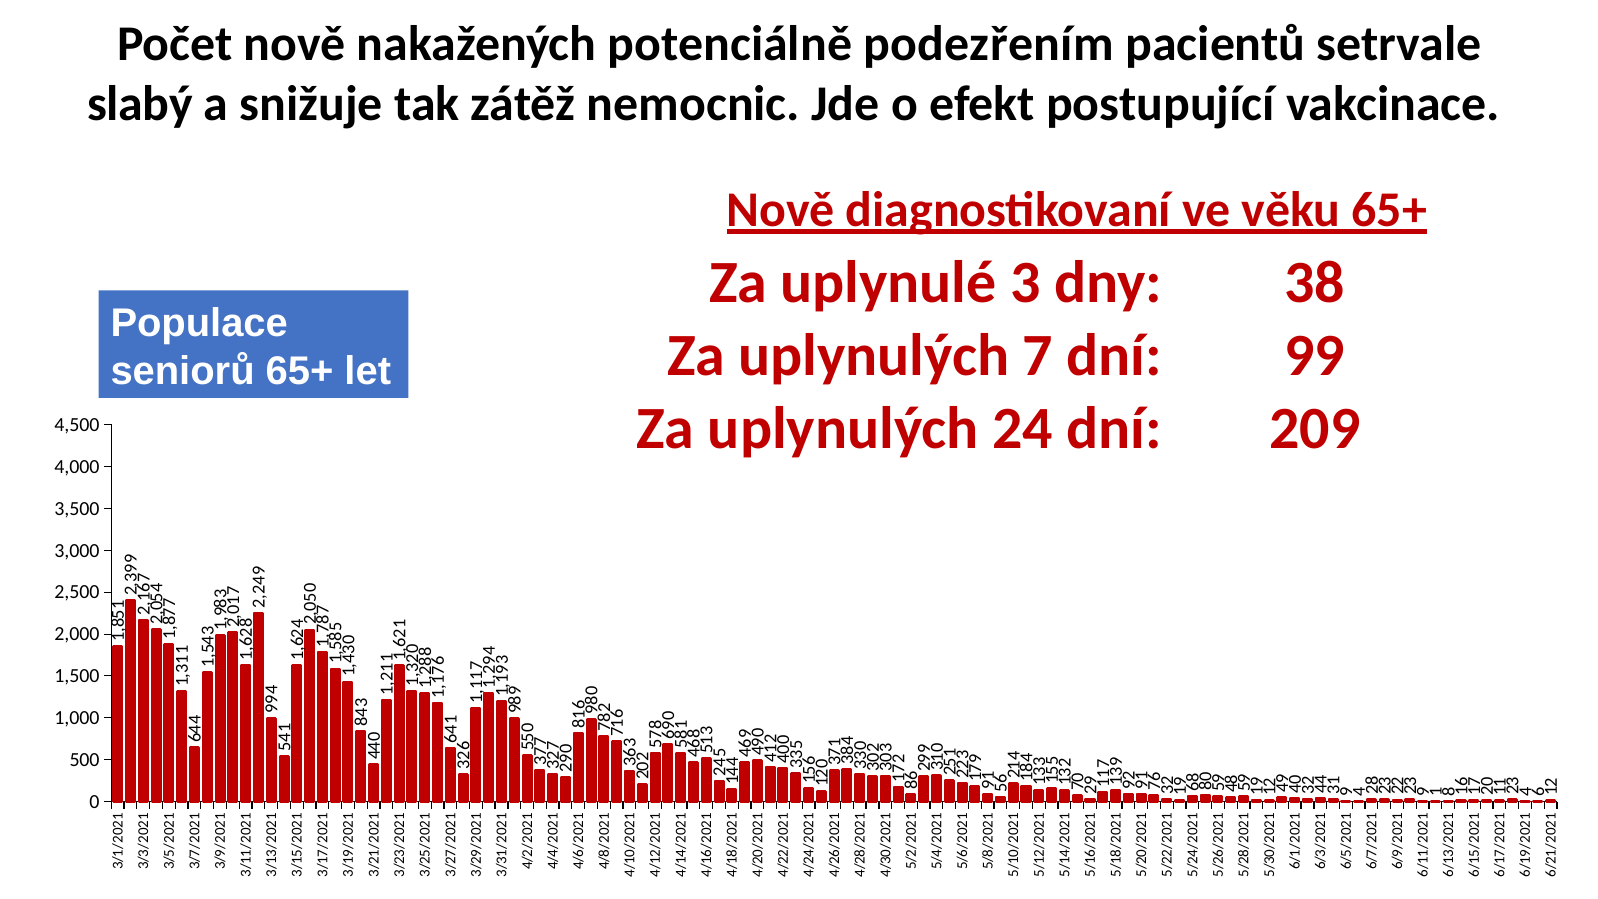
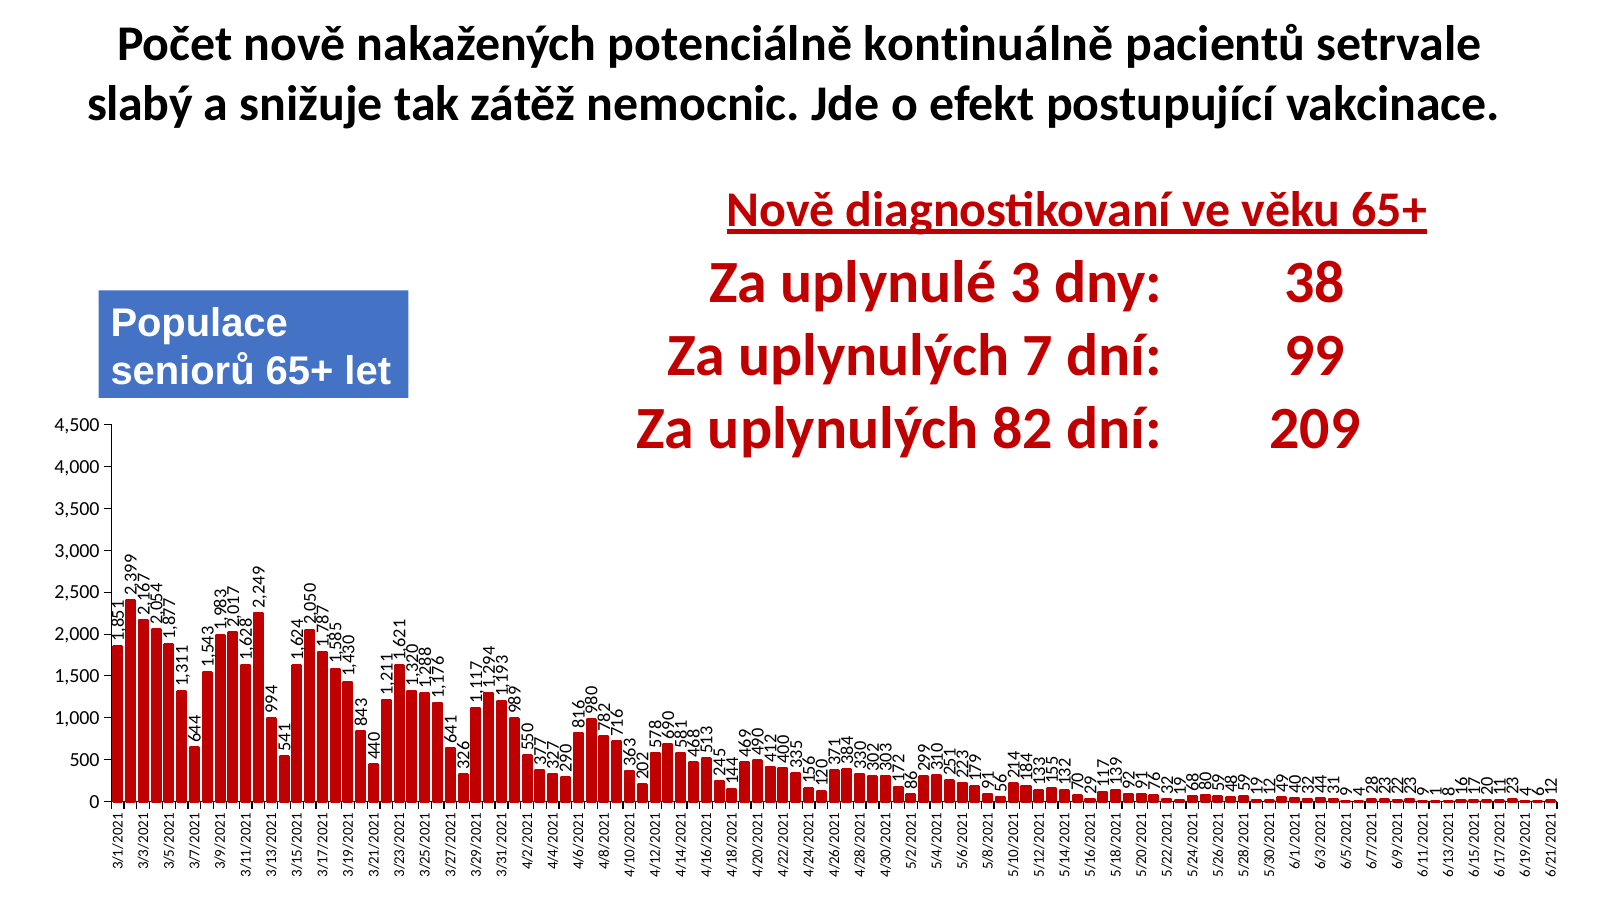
podezřením: podezřením -> kontinuálně (989, 44)
24: 24 -> 82 (1023, 429)
